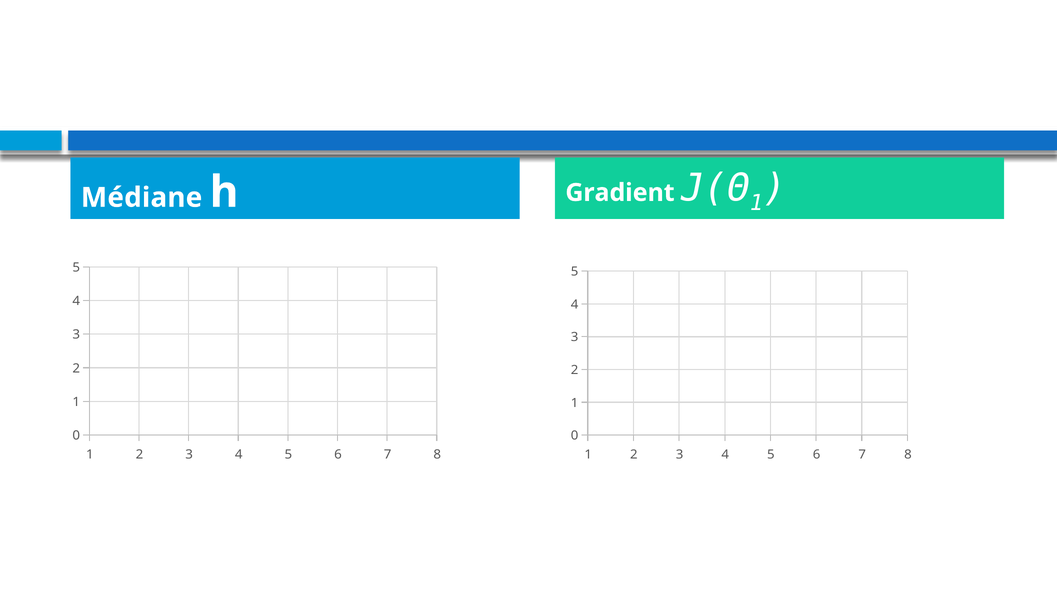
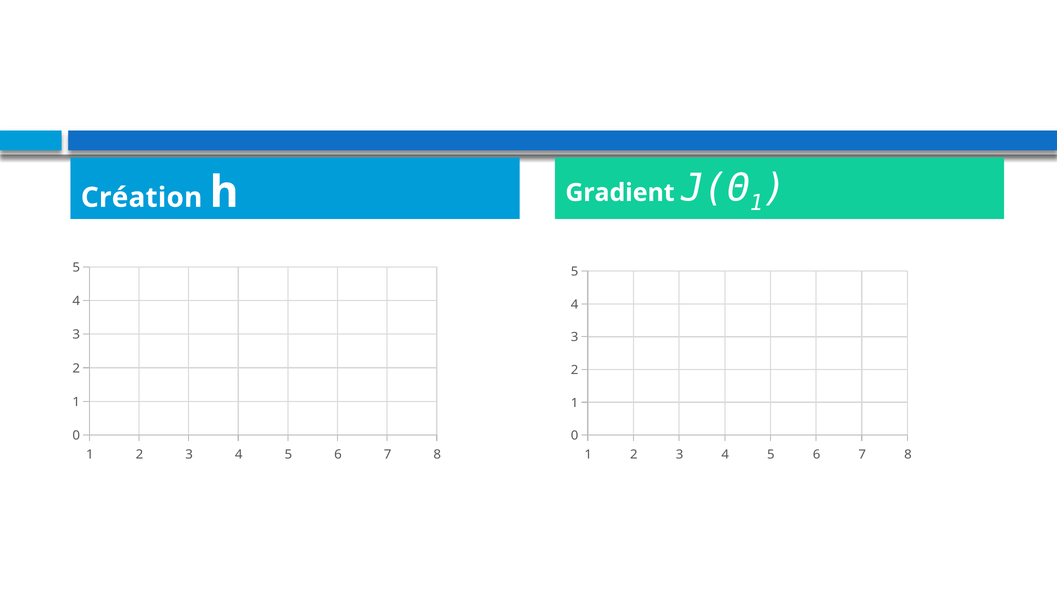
Médiane: Médiane -> Création (142, 197)
